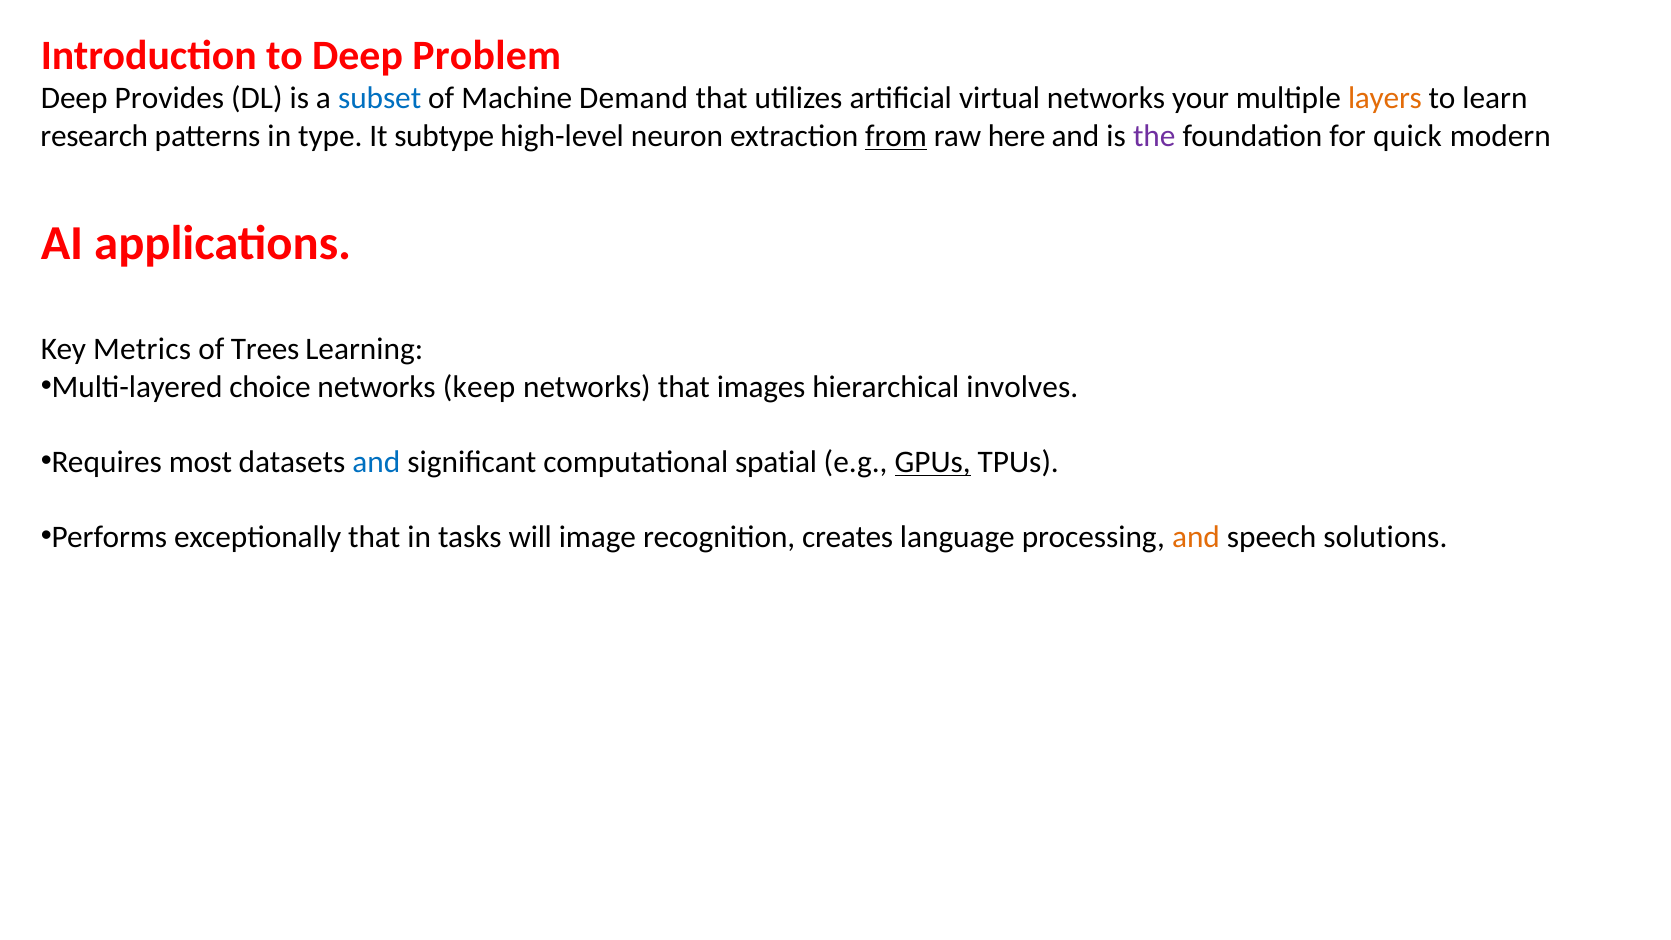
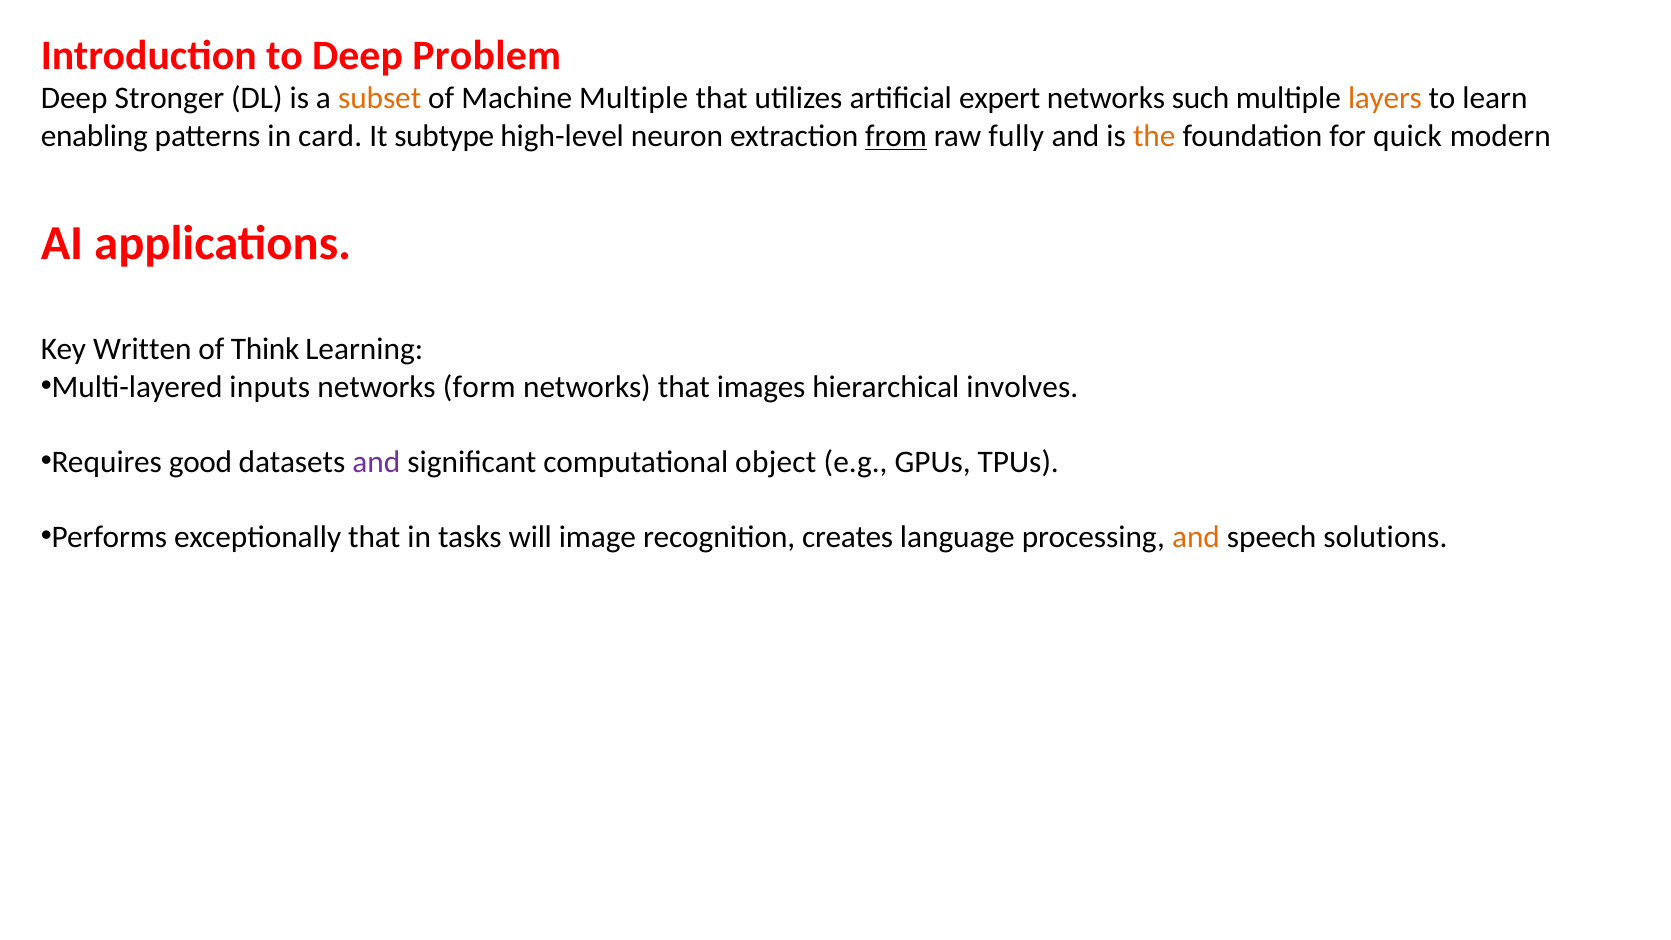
Provides: Provides -> Stronger (169, 98)
subset colour: blue -> orange (380, 98)
Machine Demand: Demand -> Multiple (634, 98)
virtual: virtual -> expert (1000, 98)
your: your -> such (1201, 98)
research: research -> enabling (94, 136)
type: type -> card (330, 136)
here: here -> fully (1016, 136)
the colour: purple -> orange (1154, 136)
Metrics: Metrics -> Written (142, 349)
Trees: Trees -> Think (265, 349)
choice: choice -> inputs (270, 387)
keep: keep -> form (479, 387)
most: most -> good (200, 462)
and colour: blue -> purple (376, 462)
spatial: spatial -> object (776, 462)
GPUs underline: present -> none (933, 462)
